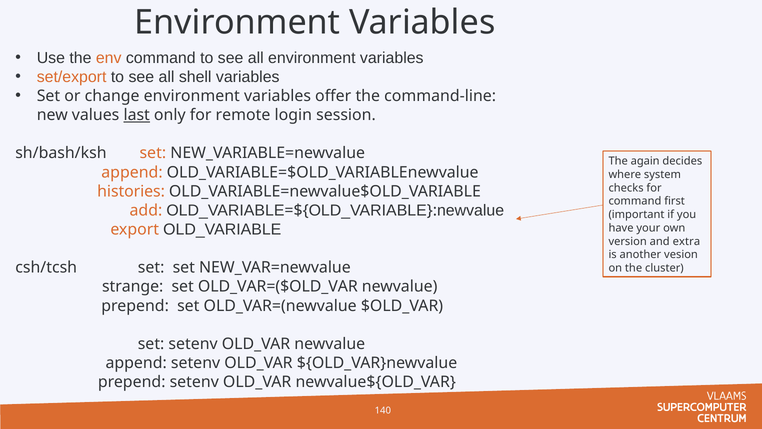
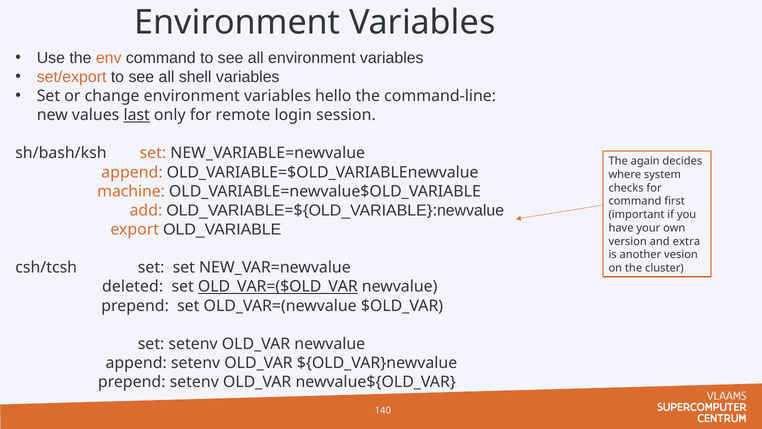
offer: offer -> hello (333, 96)
histories: histories -> machine (131, 191)
strange: strange -> deleted (133, 286)
OLD_VAR=($OLD_VAR underline: none -> present (278, 286)
